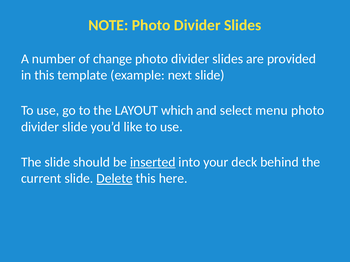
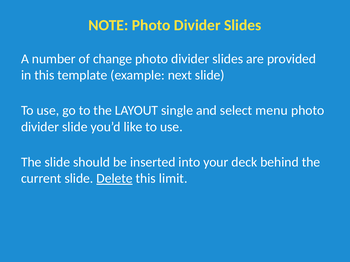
which: which -> single (177, 111)
inserted underline: present -> none (153, 162)
here: here -> limit (173, 179)
